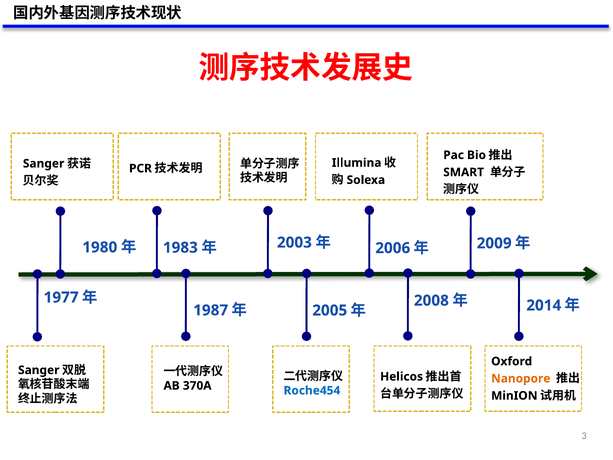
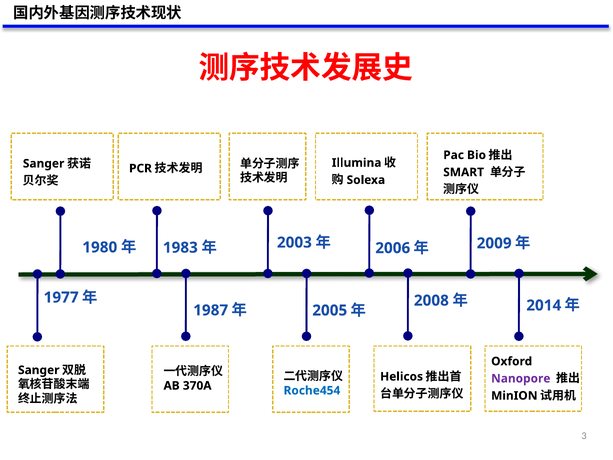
Nanopore colour: orange -> purple (521, 378)
